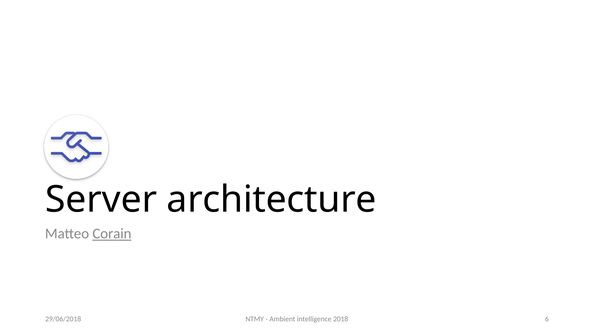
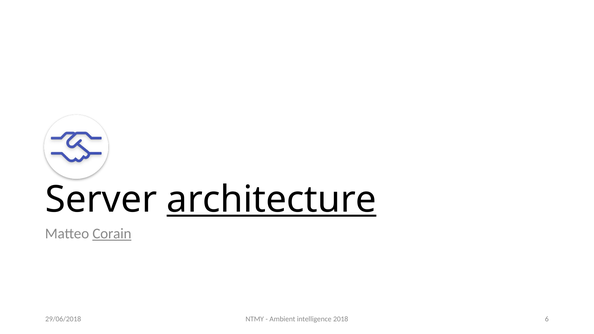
architecture underline: none -> present (272, 200)
